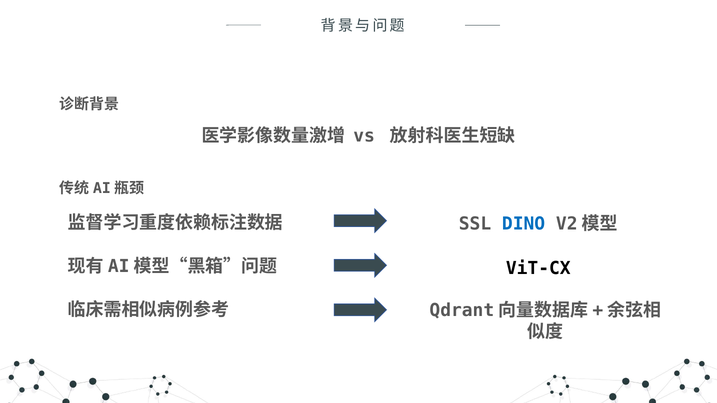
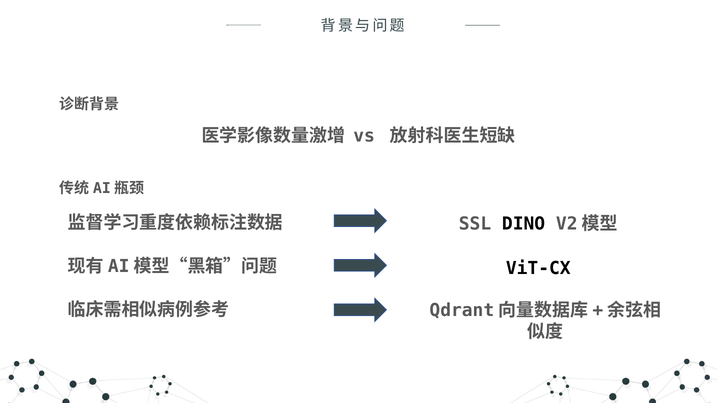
DINO colour: blue -> black (524, 224)
